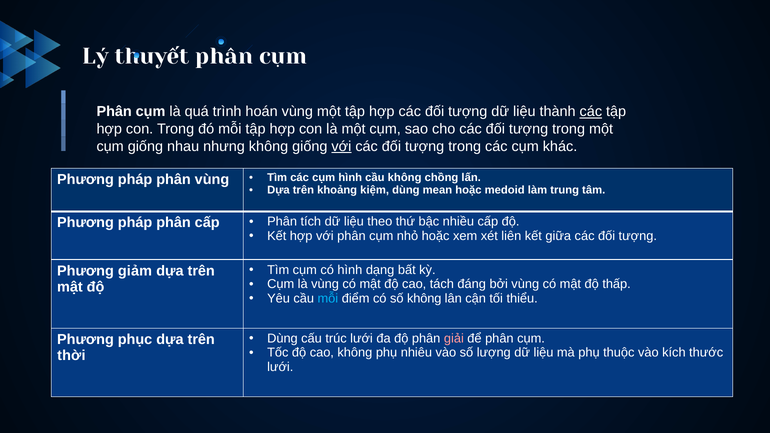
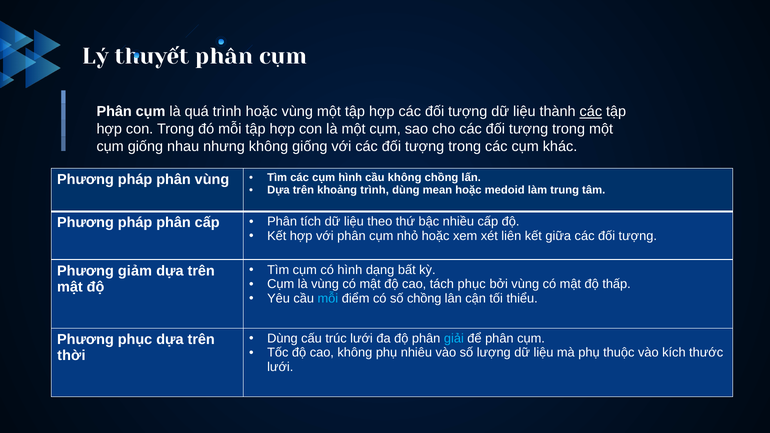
trình hoán: hoán -> hoặc (262, 112)
với underline: present -> none (341, 146)
khoảng kiệm: kiệm -> trình (375, 190)
tách đáng: đáng -> phục (472, 284)
số không: không -> chồng (424, 298)
giải colour: pink -> light blue (454, 338)
